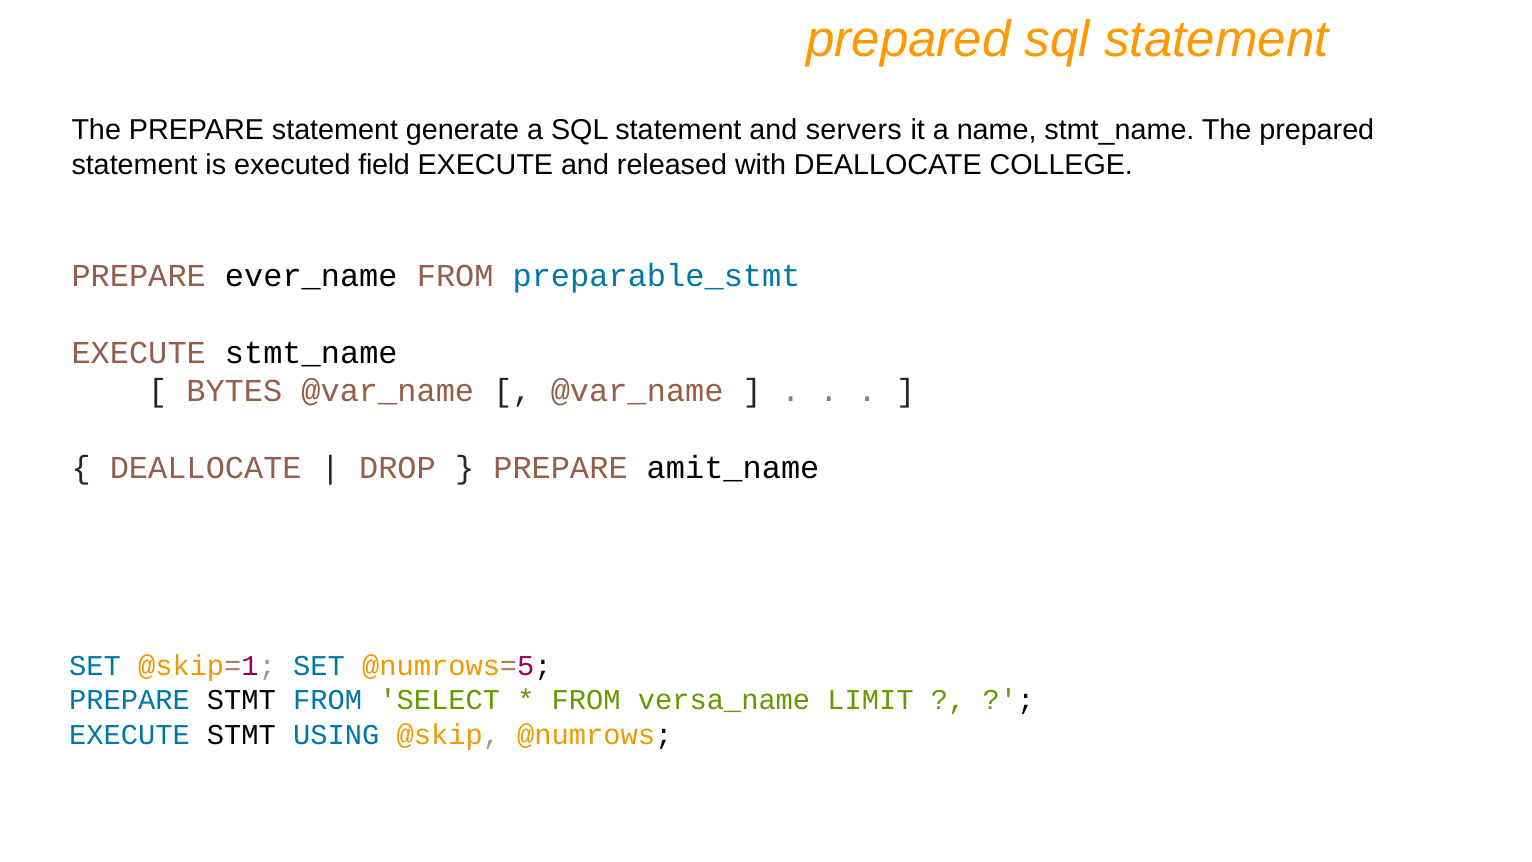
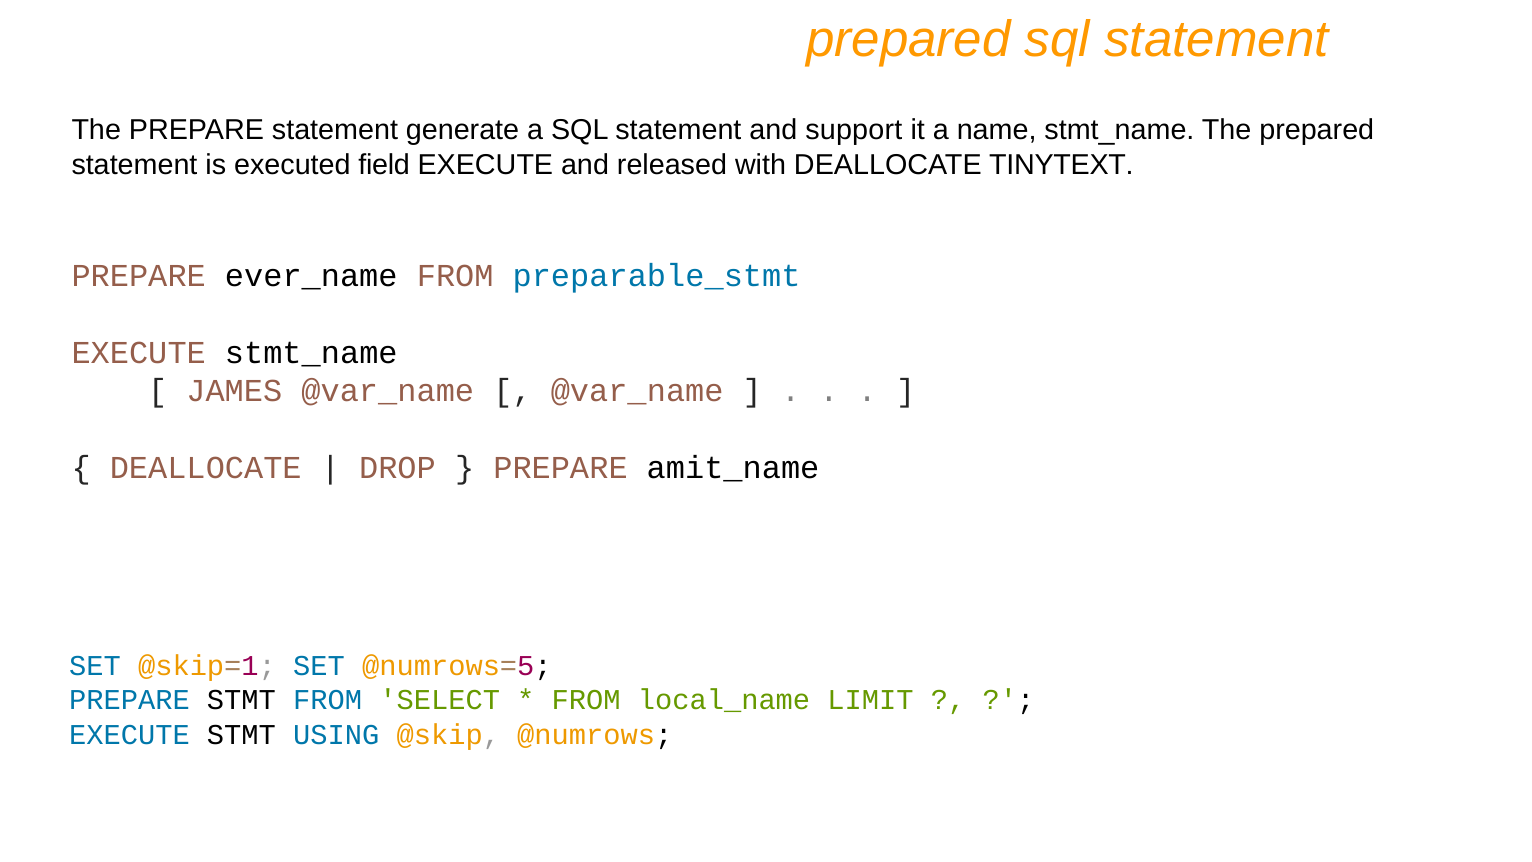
servers: servers -> support (854, 130)
COLLEGE: COLLEGE -> TINYTEXT (1061, 165)
BYTES: BYTES -> JAMES (234, 391)
versa_name: versa_name -> local_name (724, 700)
